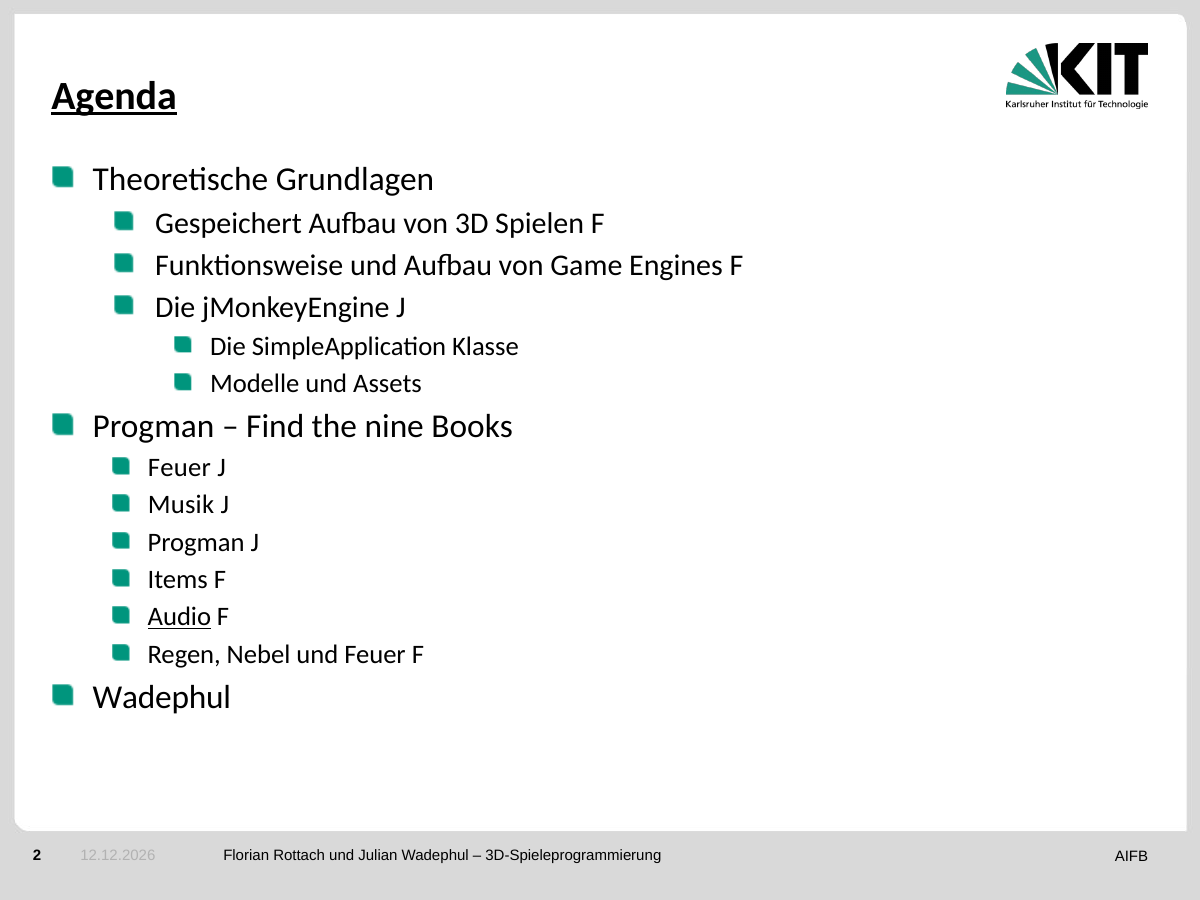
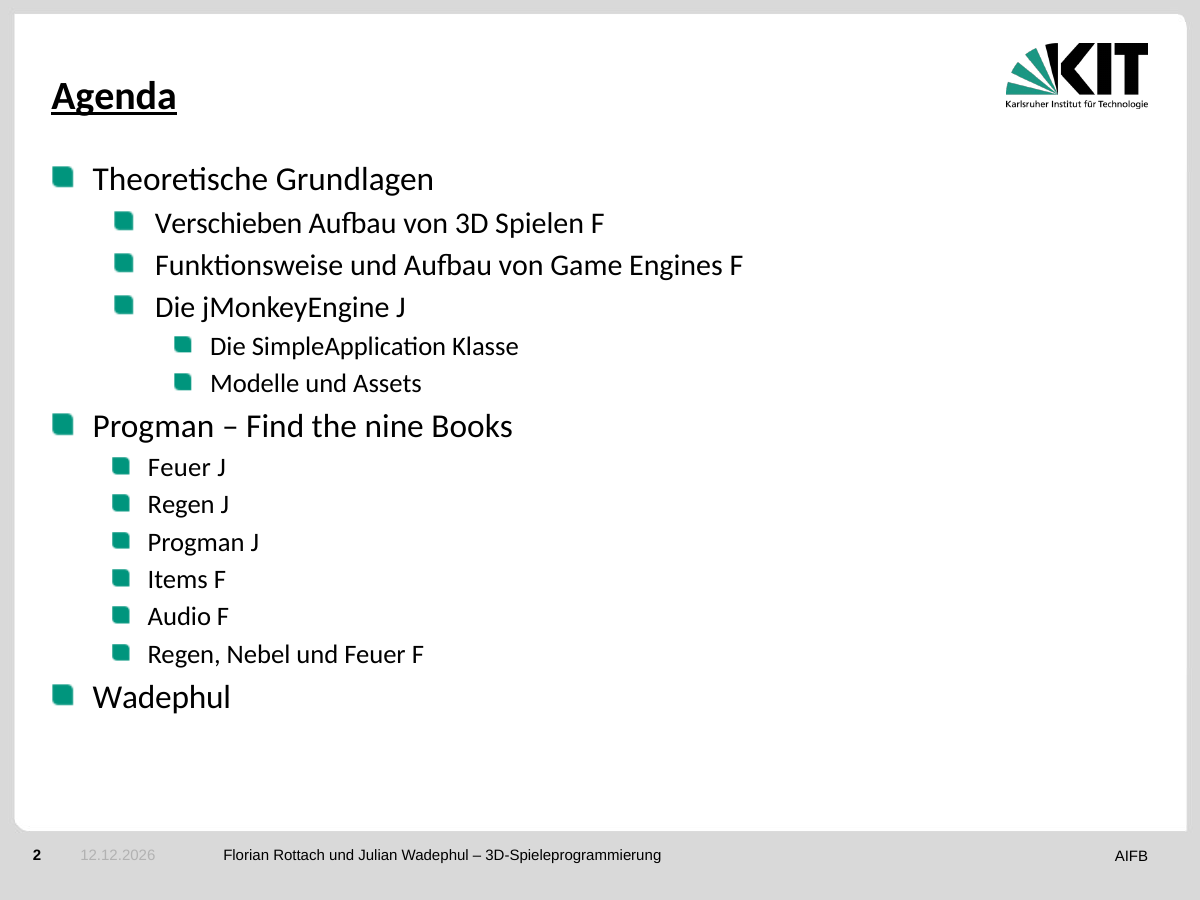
Gespeichert: Gespeichert -> Verschieben (229, 223)
Musik: Musik -> Regen (181, 505)
Audio underline: present -> none (179, 617)
